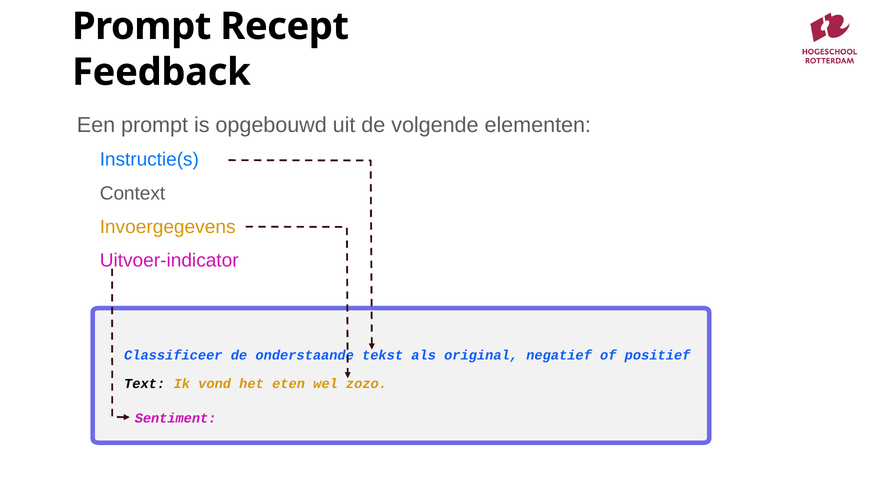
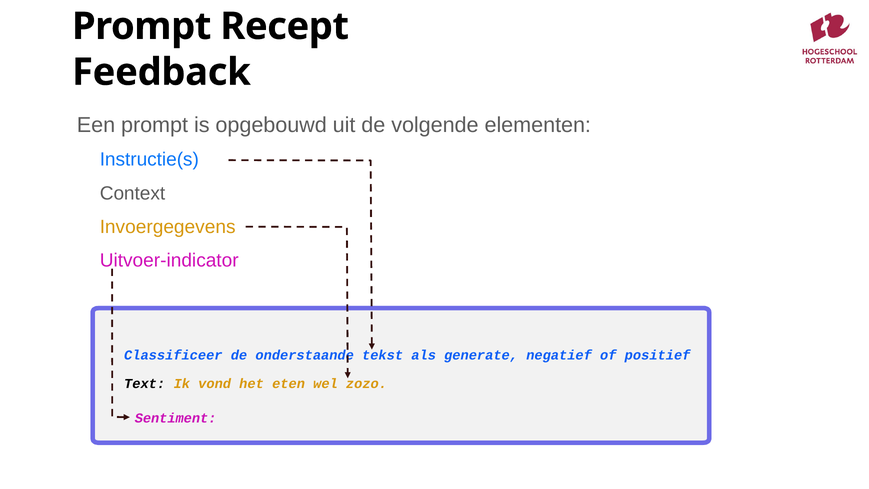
original: original -> generate (481, 355)
